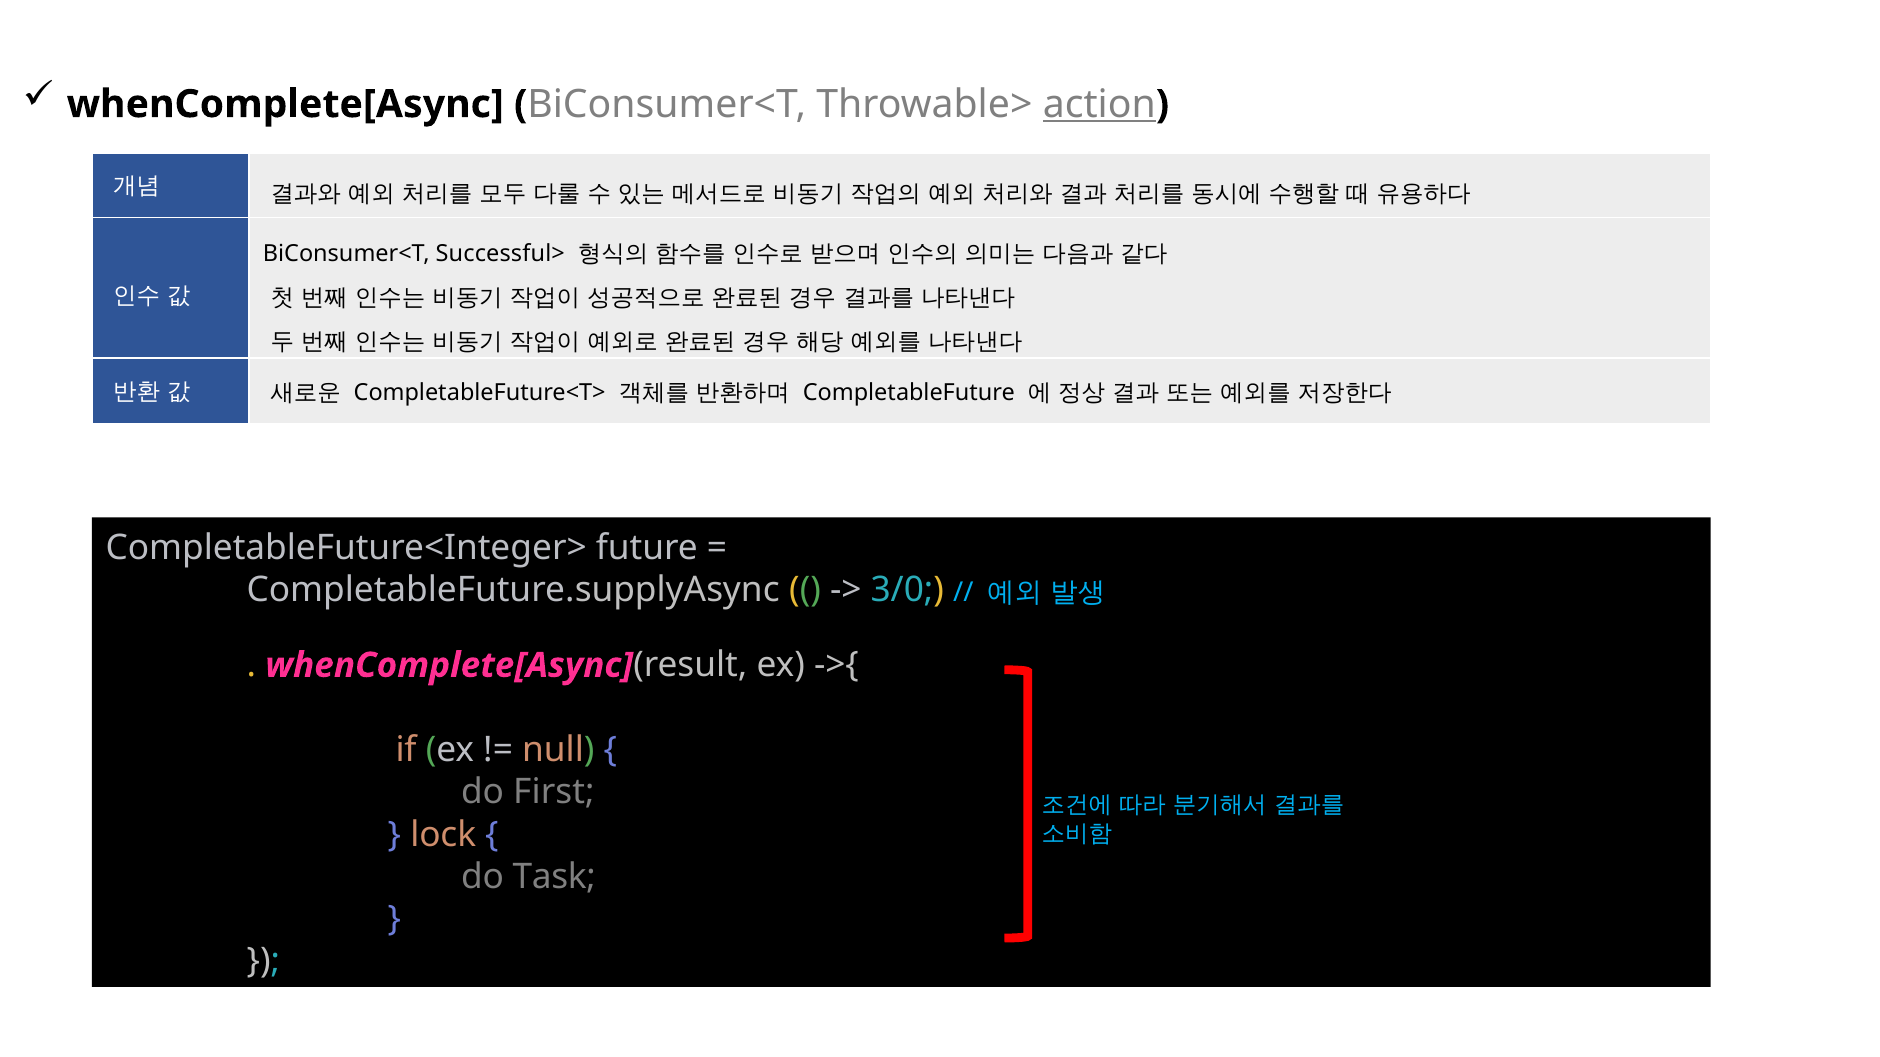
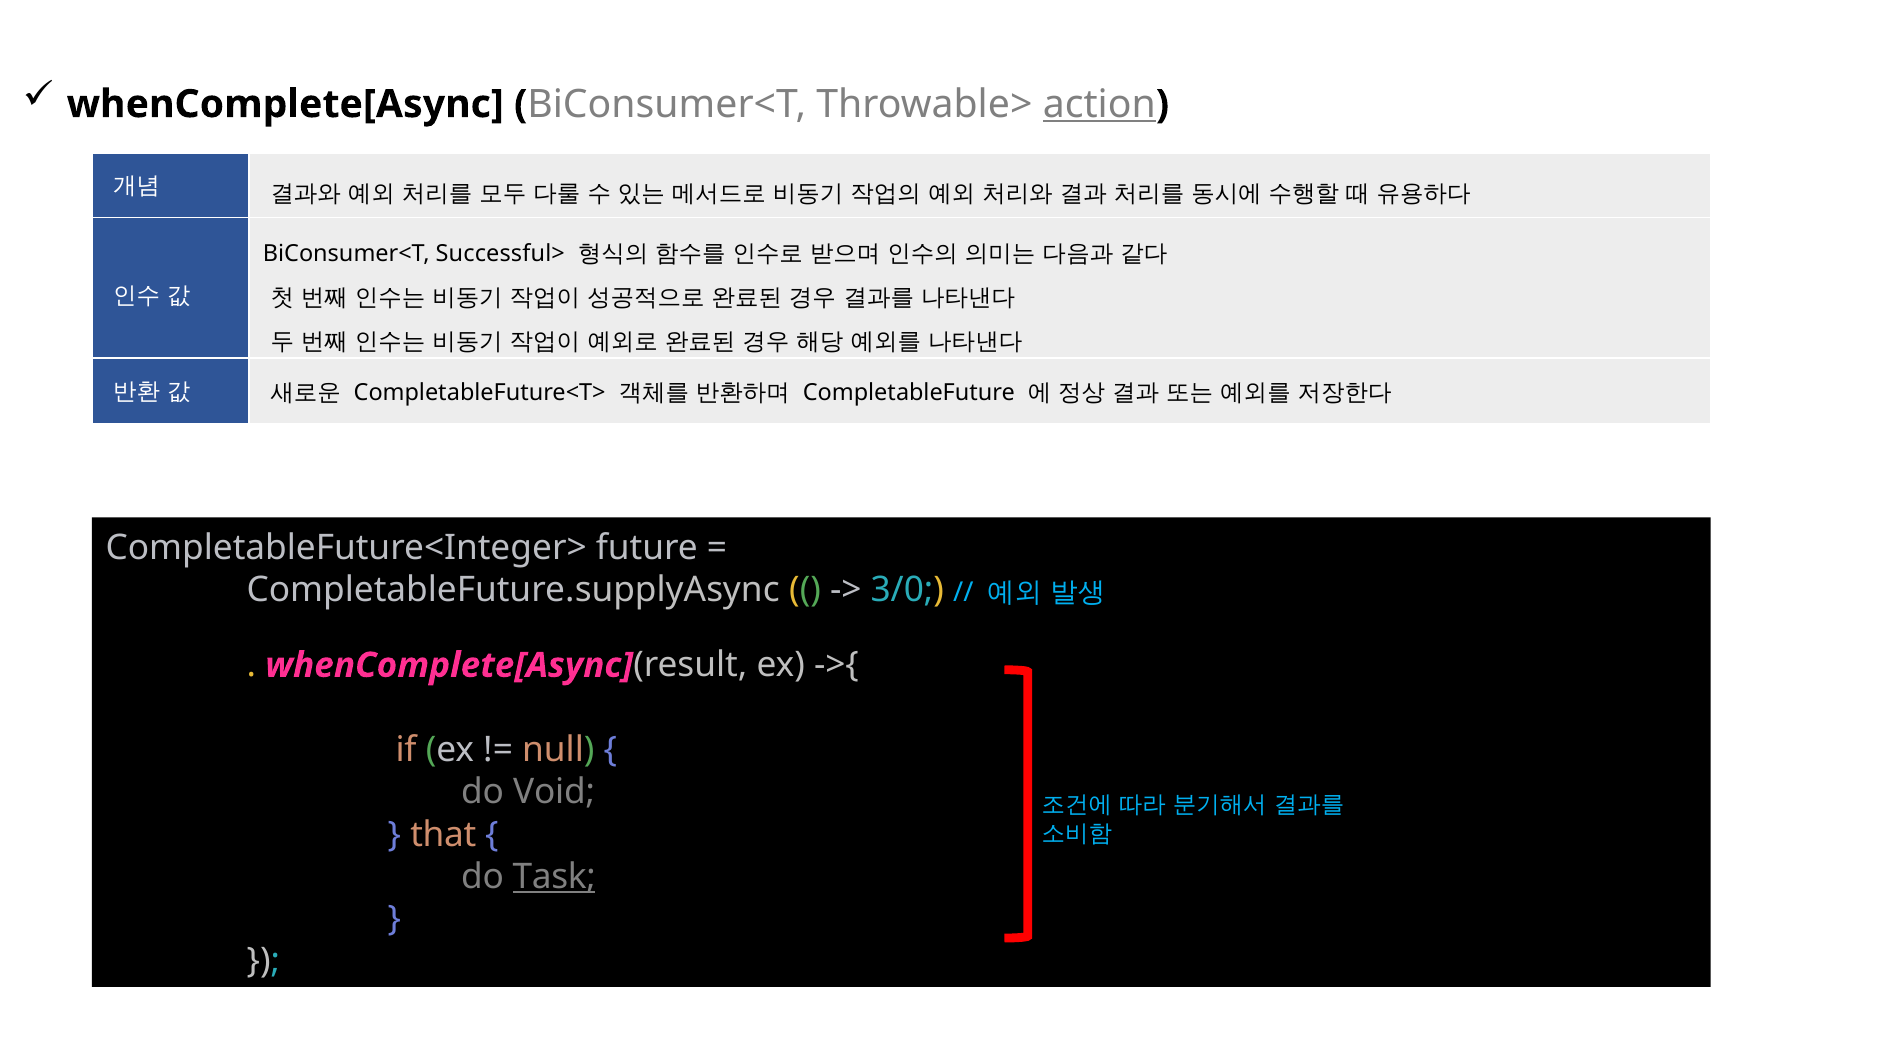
First: First -> Void (554, 793)
lock: lock -> that (443, 835)
Task underline: none -> present (554, 877)
